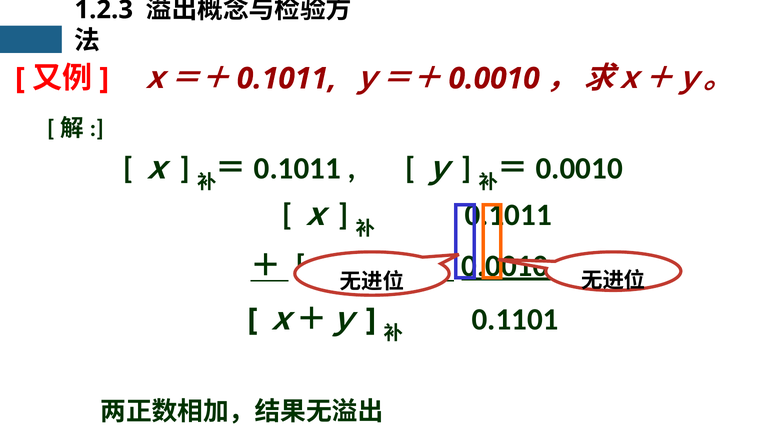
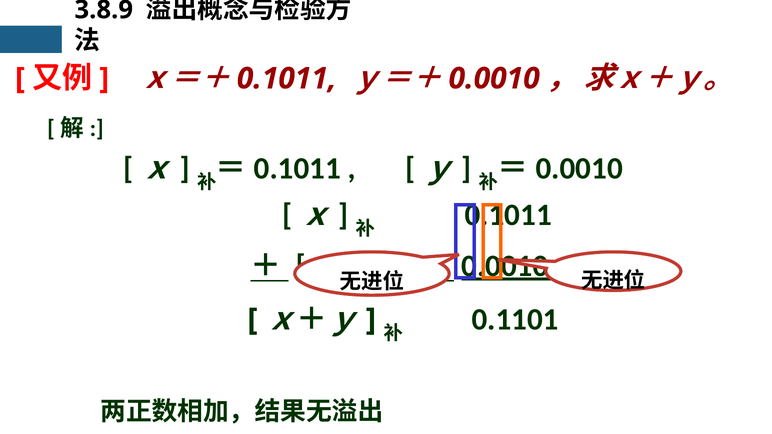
1.2.3: 1.2.3 -> 3.8.9 (104, 10)
